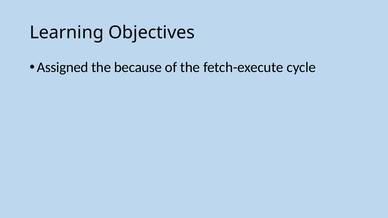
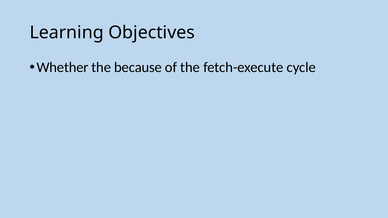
Assigned: Assigned -> Whether (63, 67)
